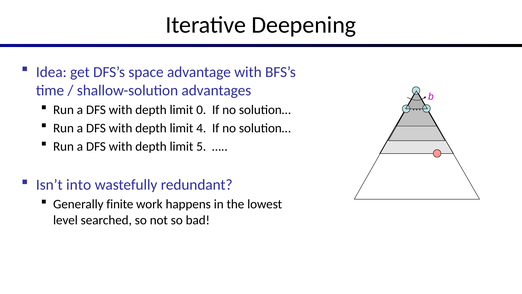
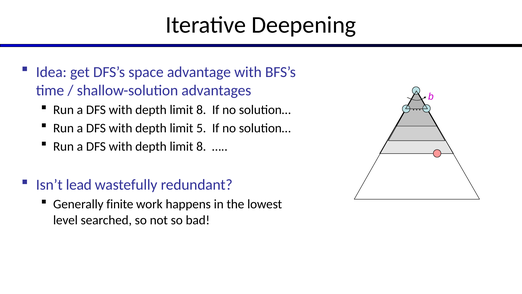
0: 0 -> 8 (201, 110)
4: 4 -> 5 (201, 128)
5: 5 -> 8 (201, 146)
into: into -> lead (79, 185)
